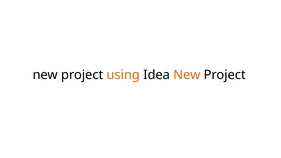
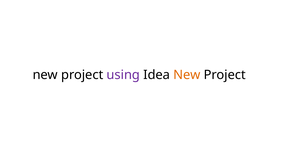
using colour: orange -> purple (123, 75)
